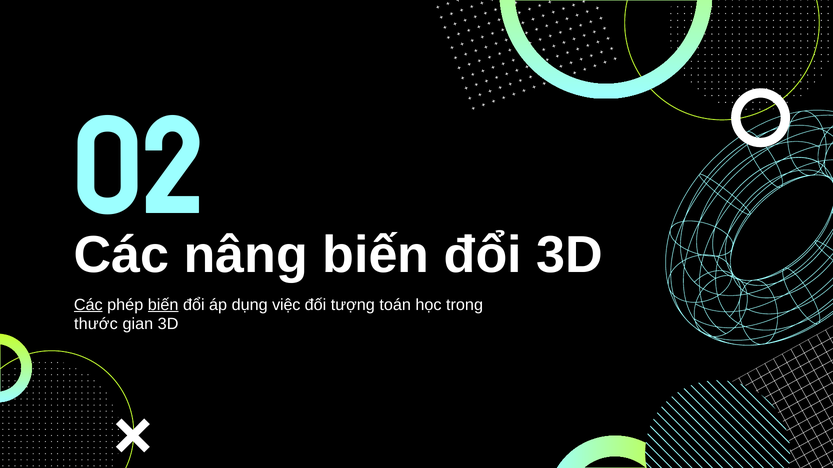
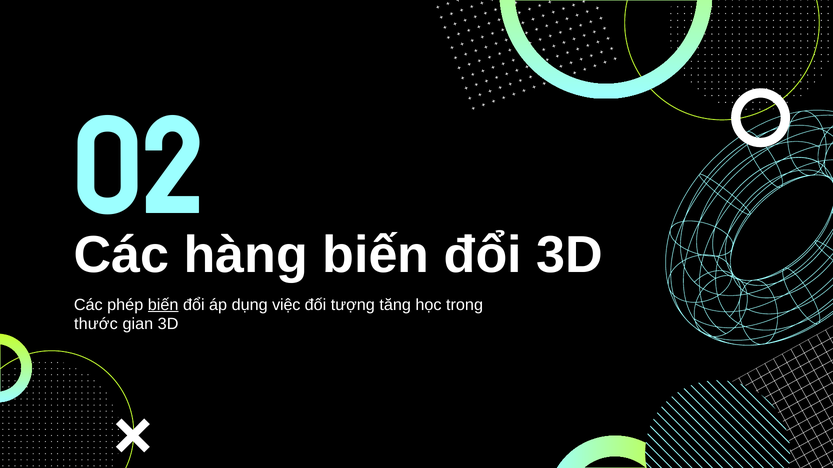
nâng: nâng -> hàng (246, 256)
Các underline: present -> none (88, 305)
toán: toán -> tăng (395, 305)
